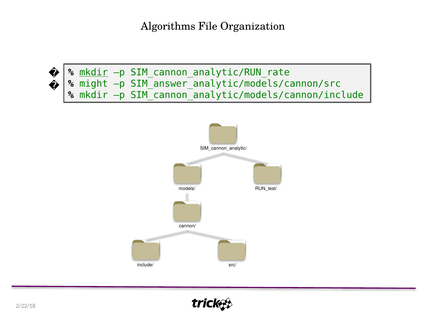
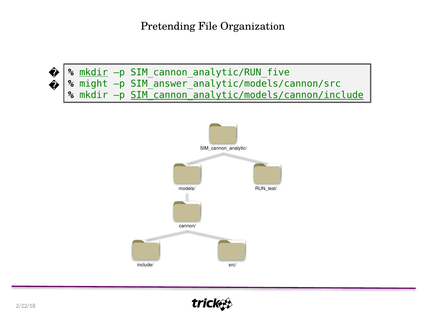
Algorithms: Algorithms -> Pretending (168, 26)
SIM_cannon_analytic/RUN_rate: SIM_cannon_analytic/RUN_rate -> SIM_cannon_analytic/RUN_five (210, 72)
SIM_cannon_analytic/models/cannon/include underline: none -> present (247, 95)
